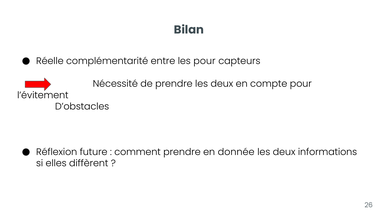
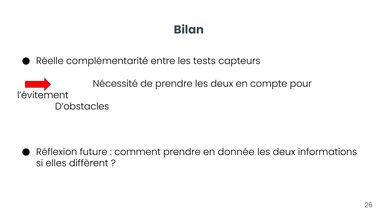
les pour: pour -> tests (204, 61)
